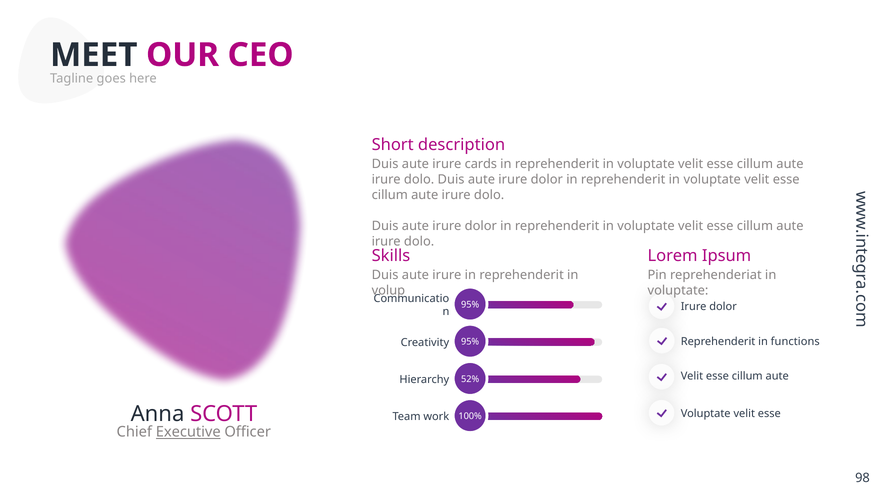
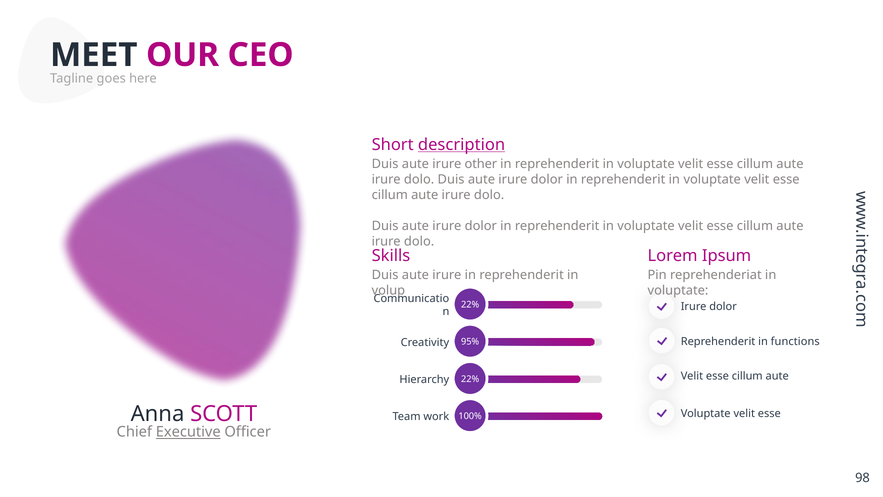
description underline: none -> present (462, 145)
cards: cards -> other (481, 164)
95%: 95% -> 22% (470, 304)
52%: 52% -> 22% (470, 379)
